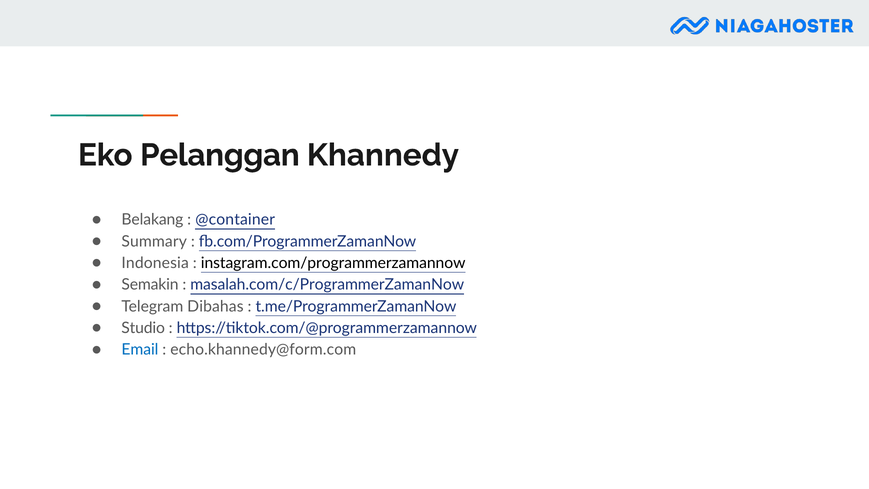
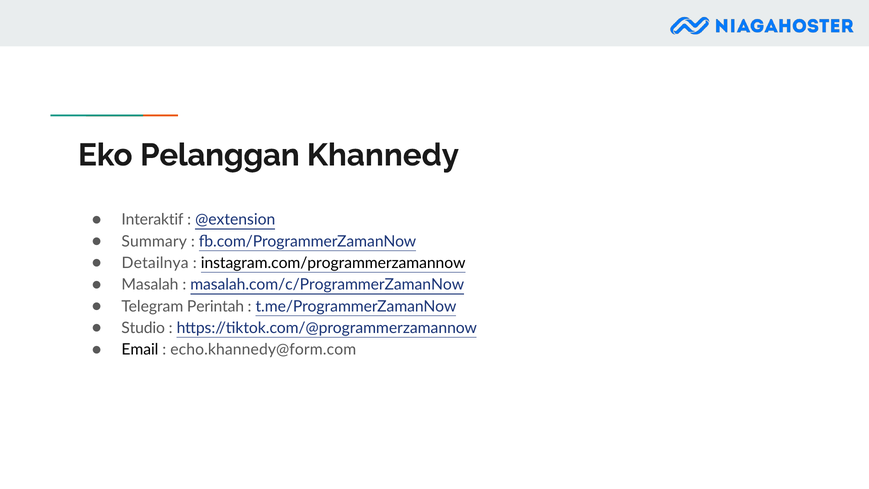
Belakang: Belakang -> Interaktif (152, 220)
@container: @container -> @extension (235, 220)
Indonesia: Indonesia -> Detailnya (155, 263)
Semakin: Semakin -> Masalah (150, 285)
Dibahas: Dibahas -> Perintah (216, 306)
Email colour: blue -> black (140, 350)
